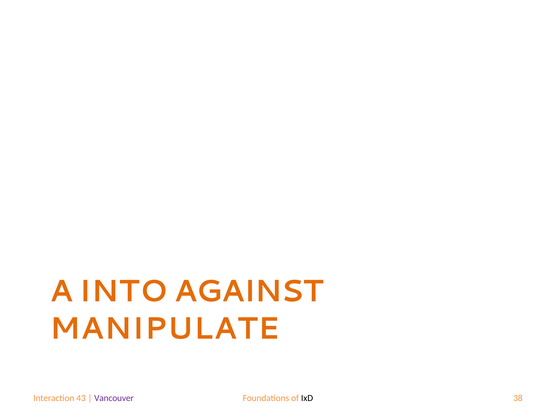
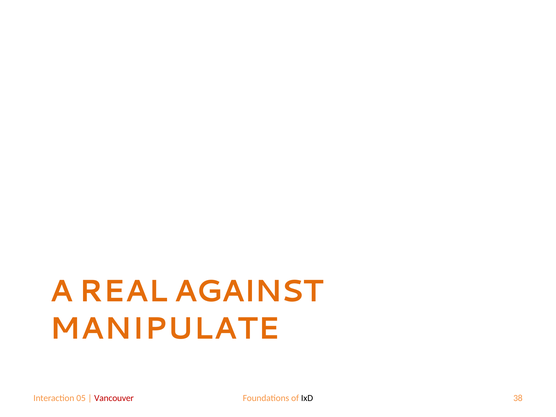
INTO: INTO -> REAL (123, 291)
43: 43 -> 05 (81, 398)
Vancouver colour: purple -> red (114, 398)
